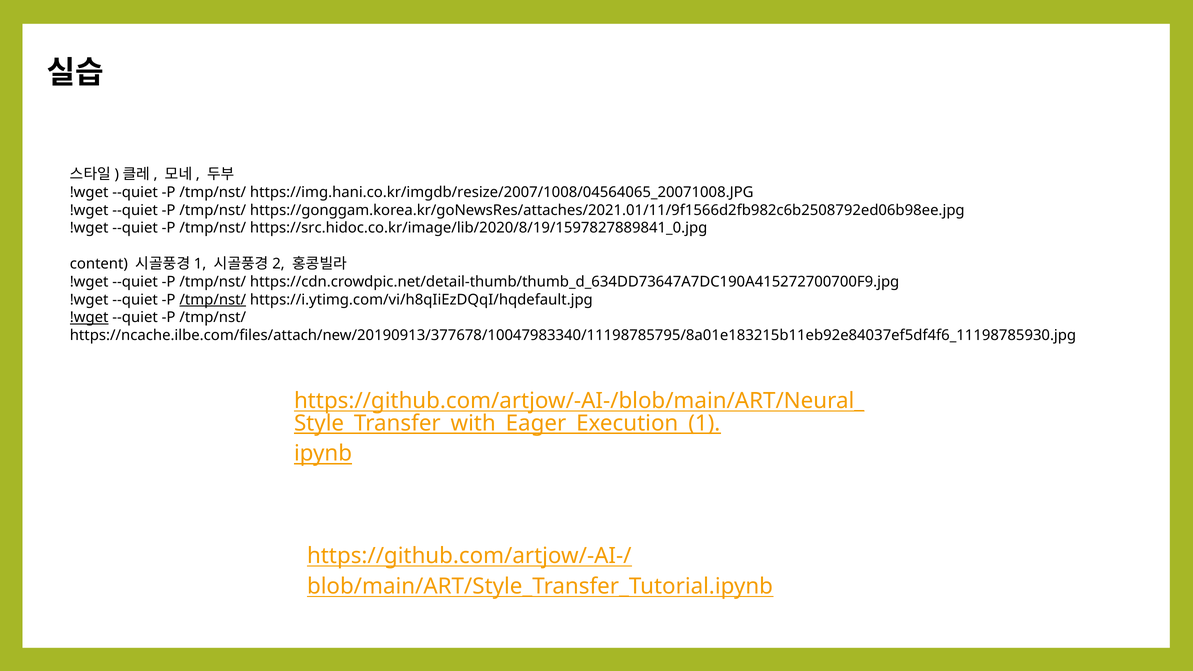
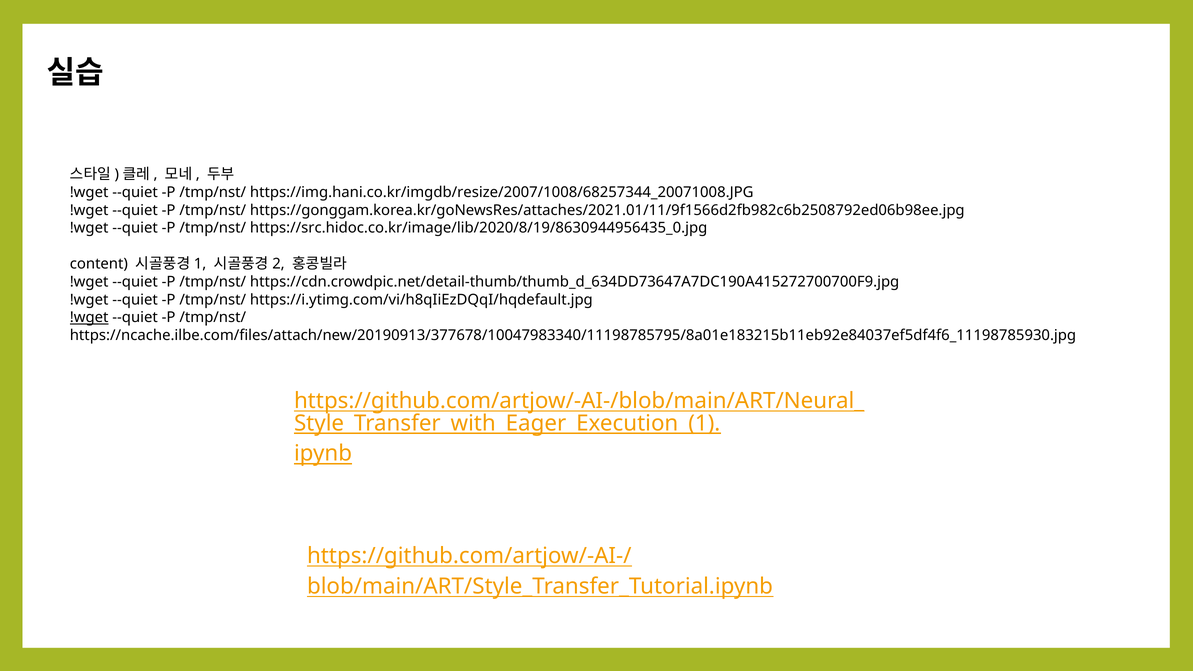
https://img.hani.co.kr/imgdb/resize/2007/1008/04564065_20071008.JPG: https://img.hani.co.kr/imgdb/resize/2007/1008/04564065_20071008.JPG -> https://img.hani.co.kr/imgdb/resize/2007/1008/68257344_20071008.JPG (502, 192)
https://src.hidoc.co.kr/image/lib/2020/8/19/1597827889841_0.jpg: https://src.hidoc.co.kr/image/lib/2020/8/19/1597827889841_0.jpg -> https://src.hidoc.co.kr/image/lib/2020/8/19/8630944956435_0.jpg (479, 228)
/tmp/nst/ underline: present -> none (213, 300)
